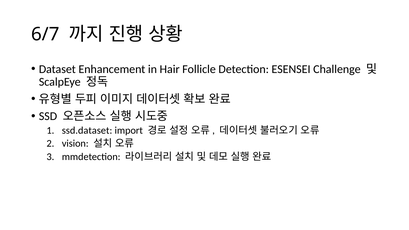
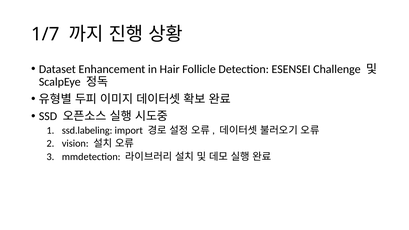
6/7: 6/7 -> 1/7 (45, 34)
ssd.dataset: ssd.dataset -> ssd.labeling (87, 130)
